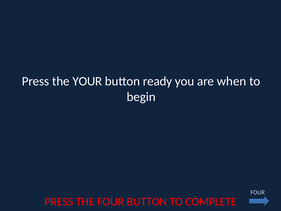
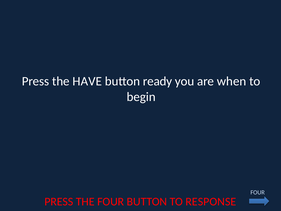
YOUR: YOUR -> HAVE (87, 81)
COMPLETE: COMPLETE -> RESPONSE (211, 201)
